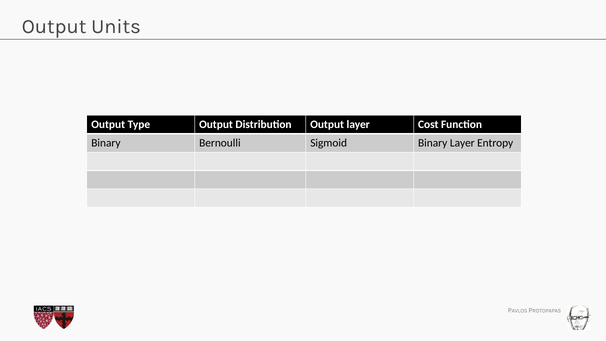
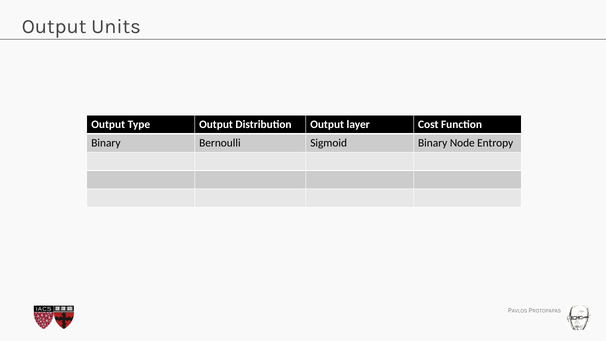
Binary Layer: Layer -> Node (462, 143)
